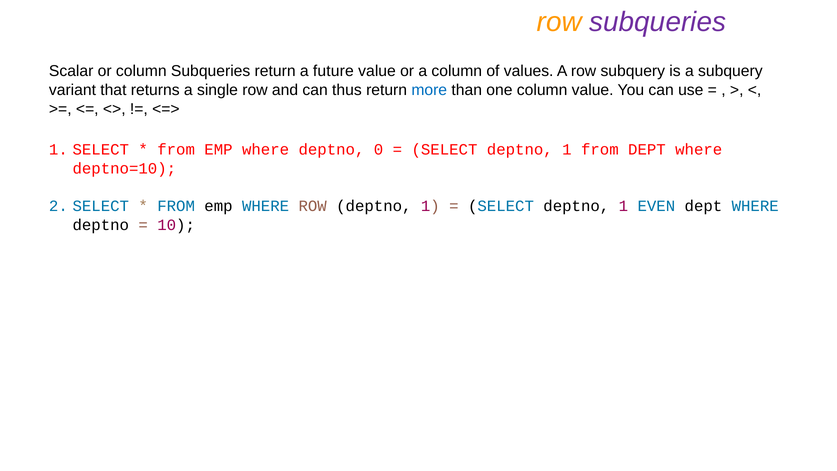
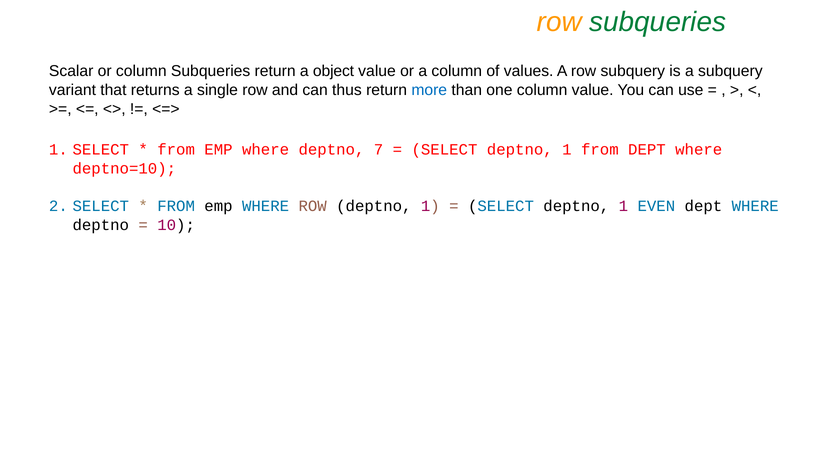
subqueries colour: purple -> green (658, 22)
future: future -> object (334, 71)
0: 0 -> 7 (379, 150)
